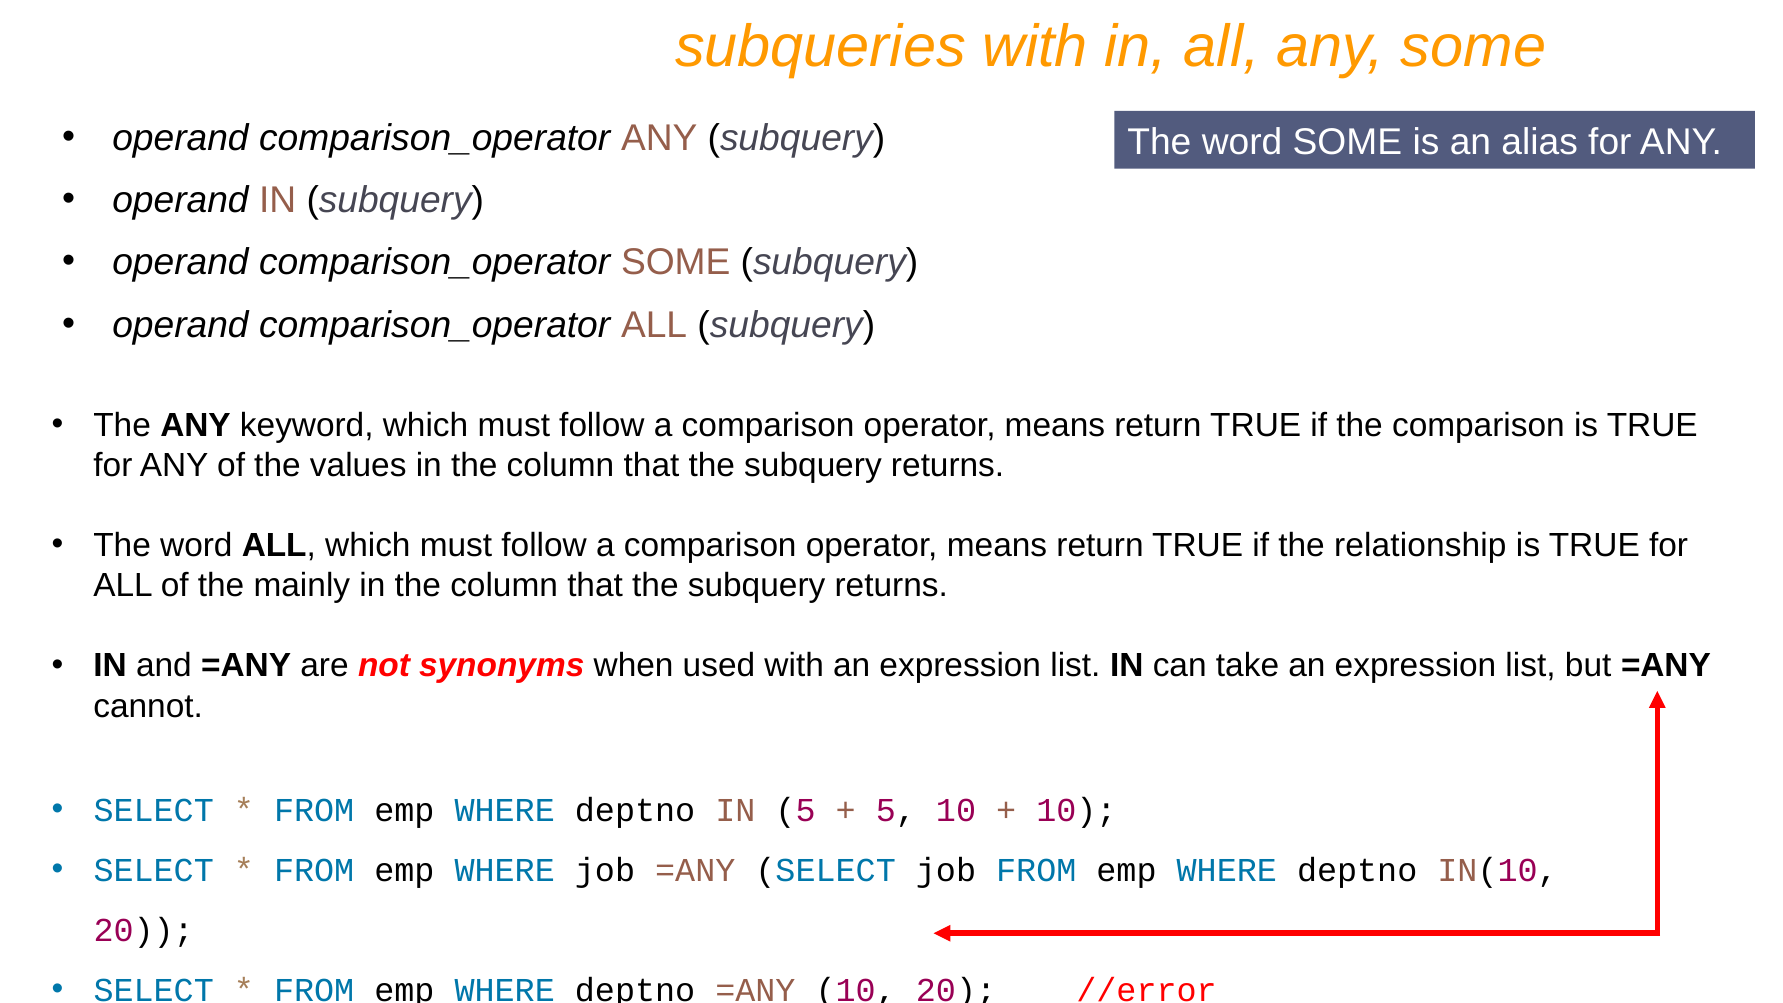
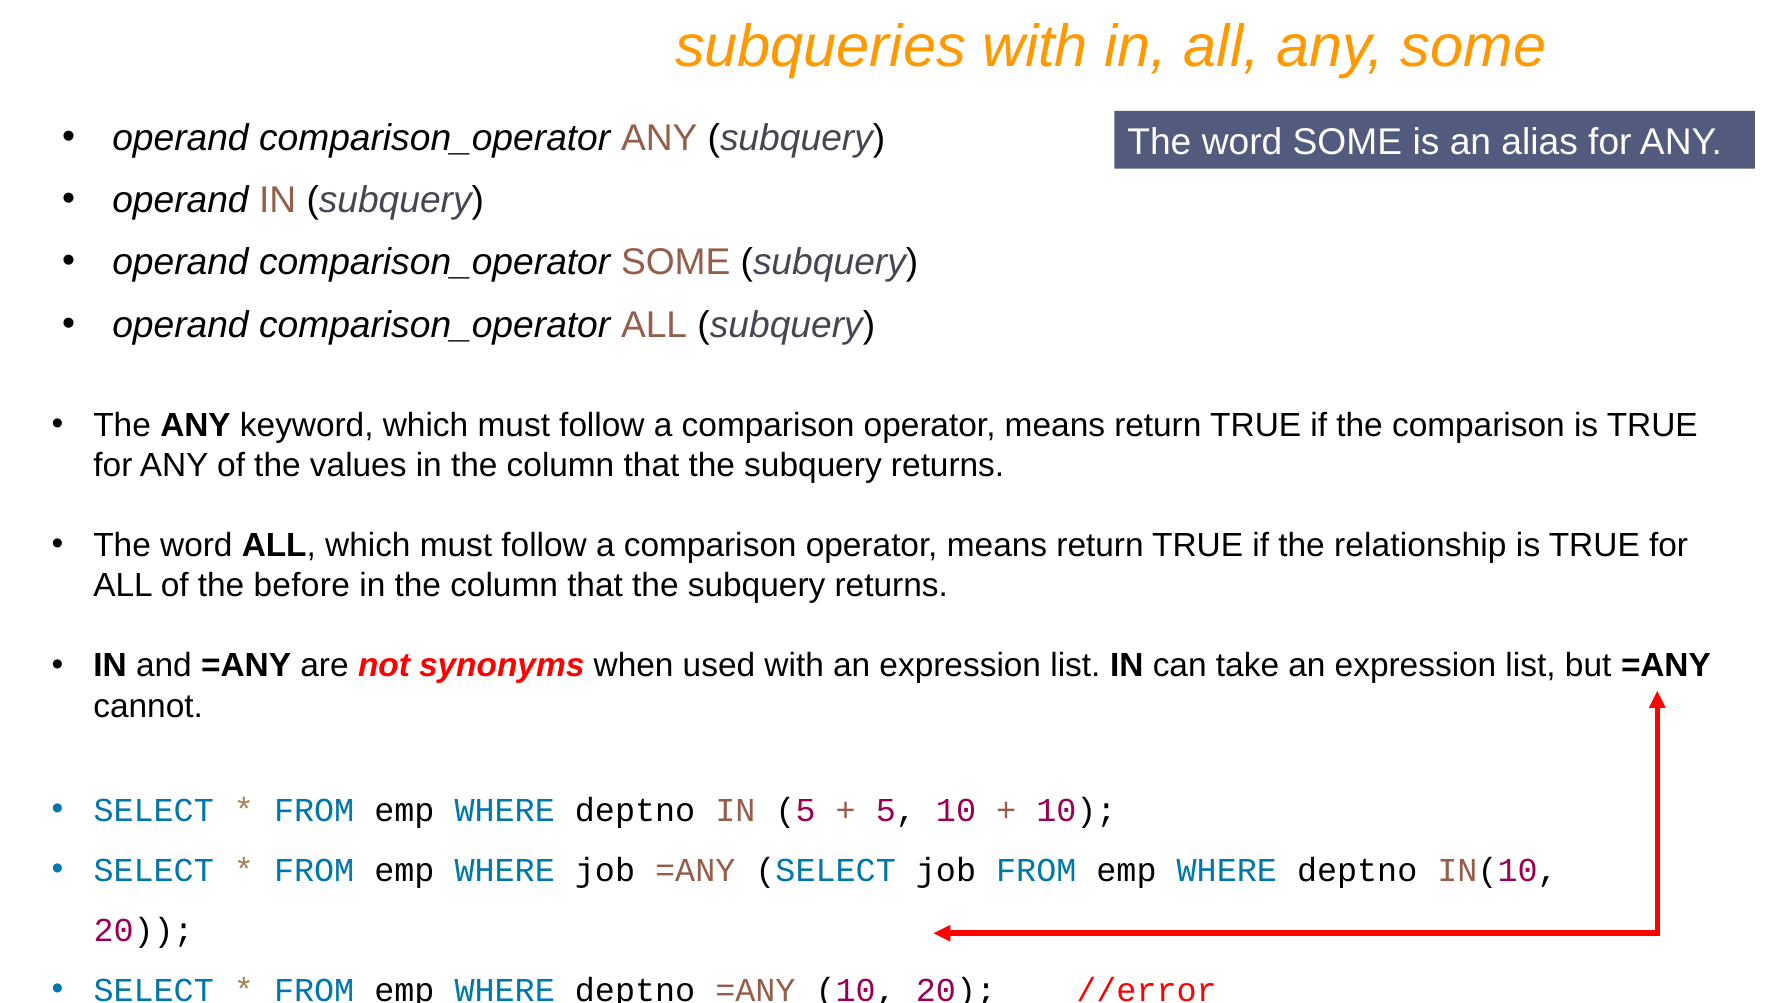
mainly: mainly -> before (302, 586)
